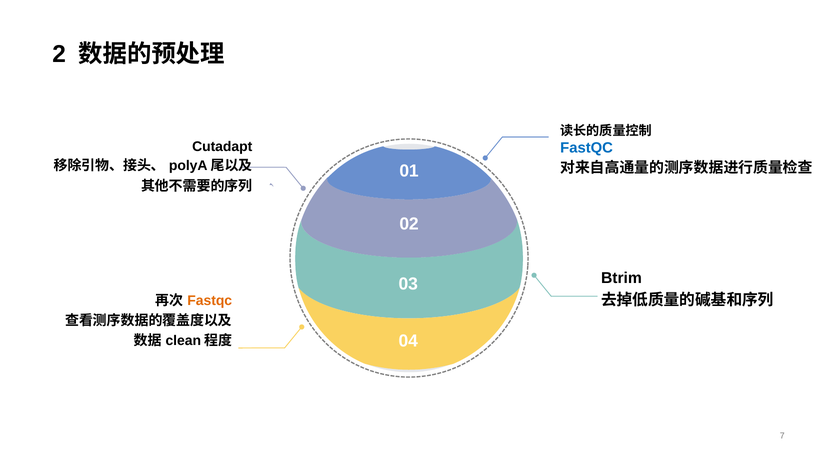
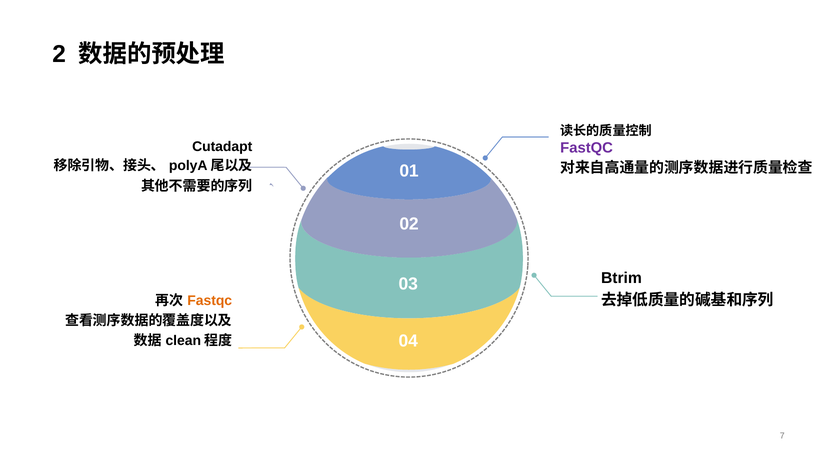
FastQC colour: blue -> purple (587, 148)
